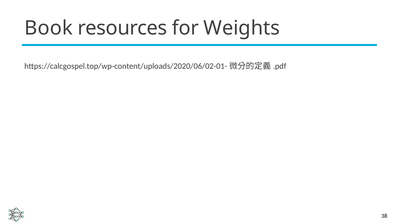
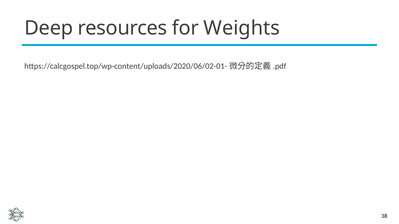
Book: Book -> Deep (49, 28)
